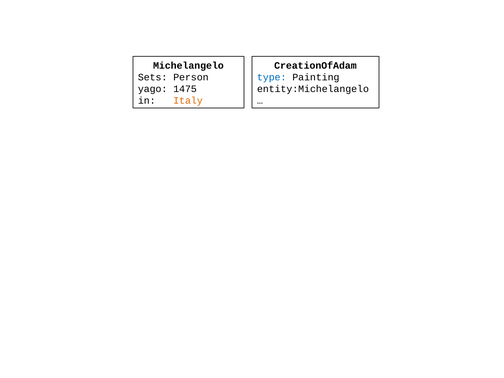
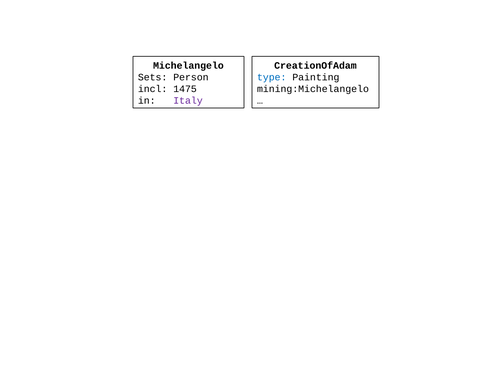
yago: yago -> incl (153, 89)
entity:Michelangelo: entity:Michelangelo -> mining:Michelangelo (313, 89)
Italy colour: orange -> purple (188, 101)
